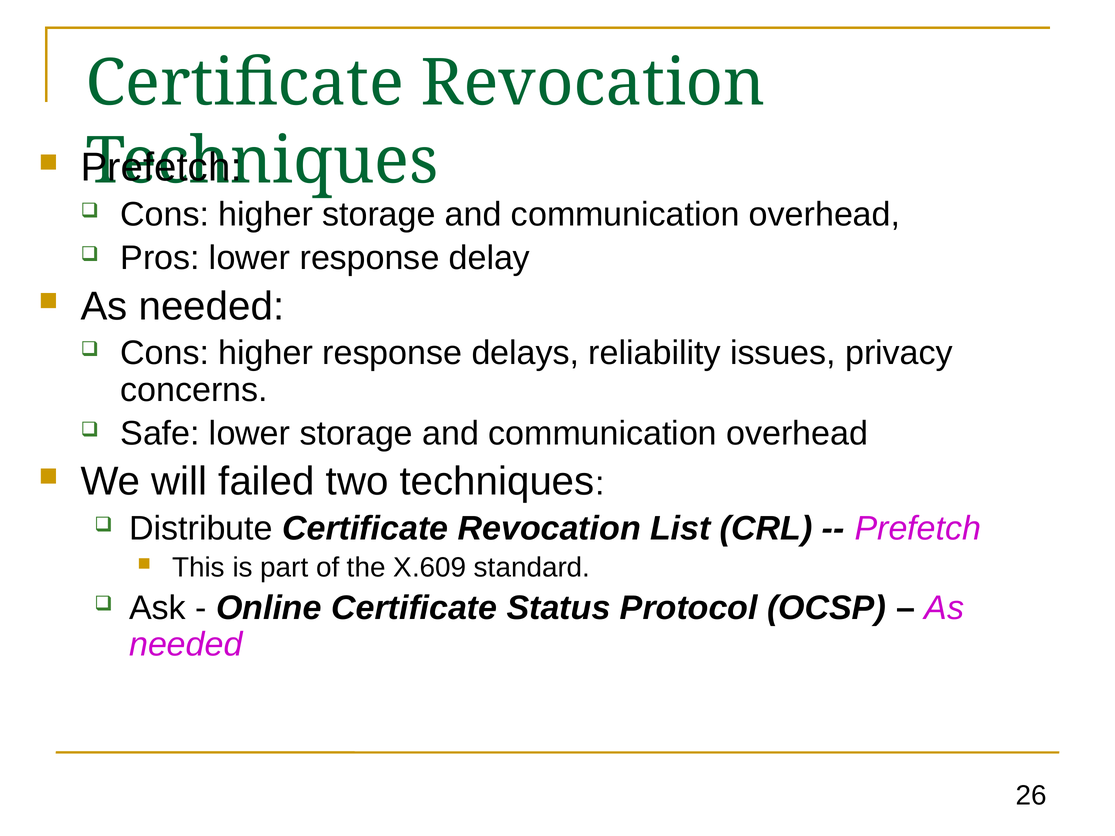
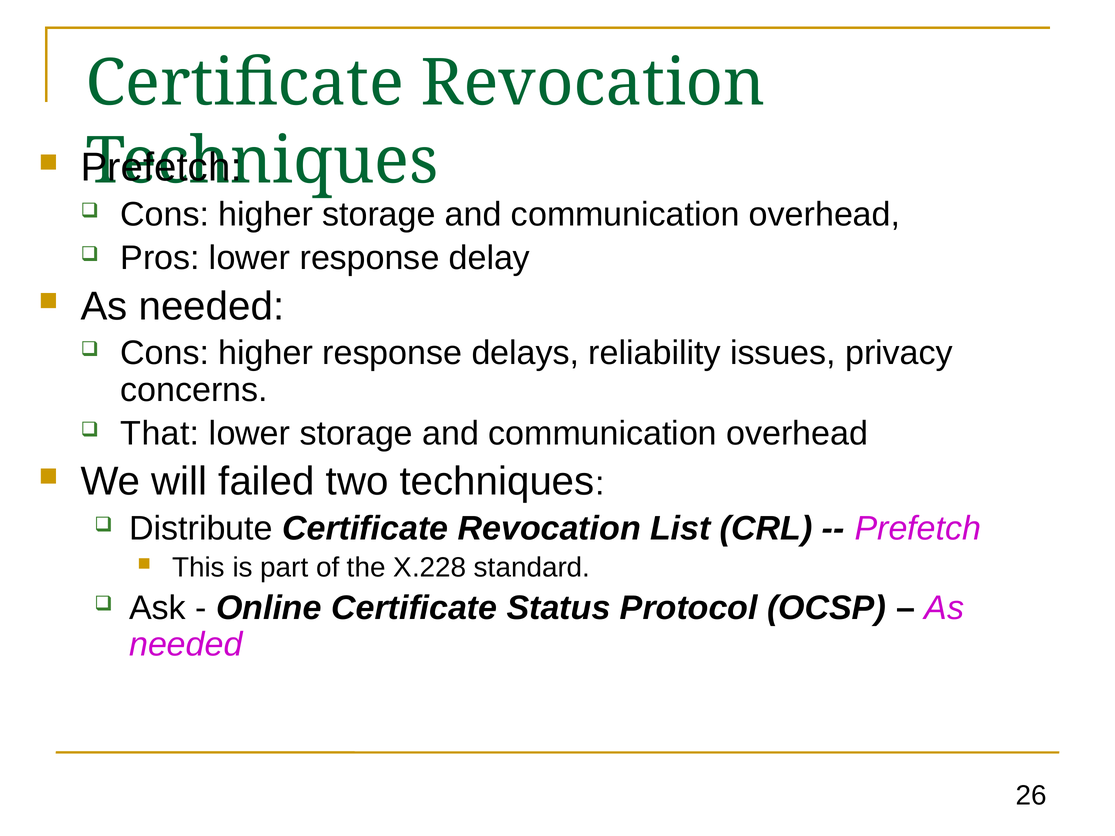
Safe: Safe -> That (160, 434)
X.609: X.609 -> X.228 (430, 568)
